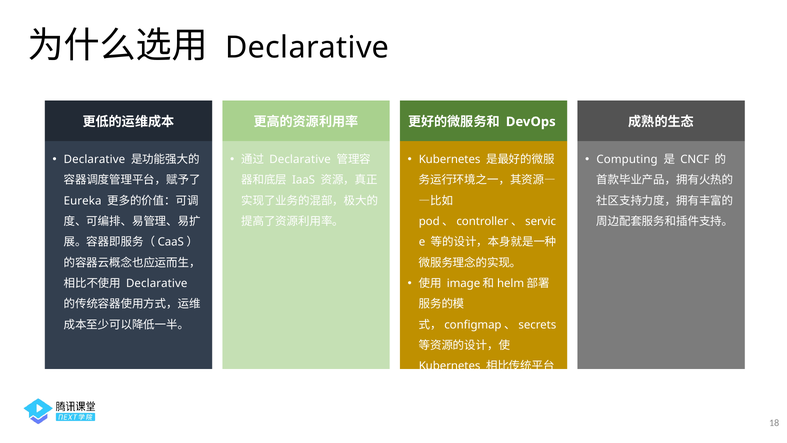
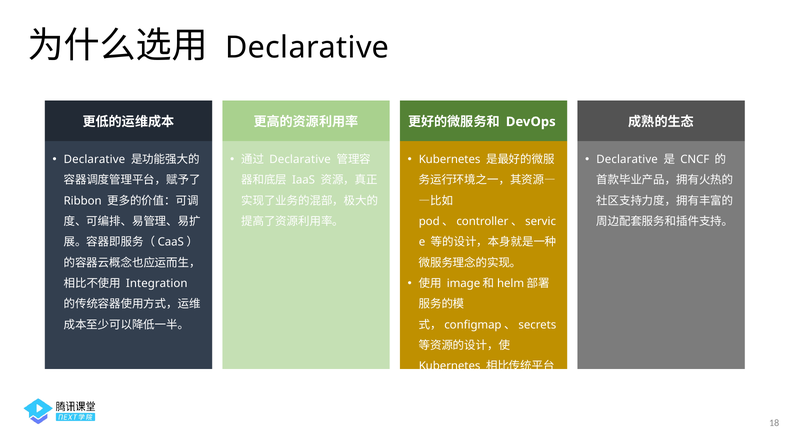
Computing: Computing -> Declarative (627, 159)
Eureka: Eureka -> Ribbon (83, 201)
Declarative: Declarative -> Integration (157, 283)
